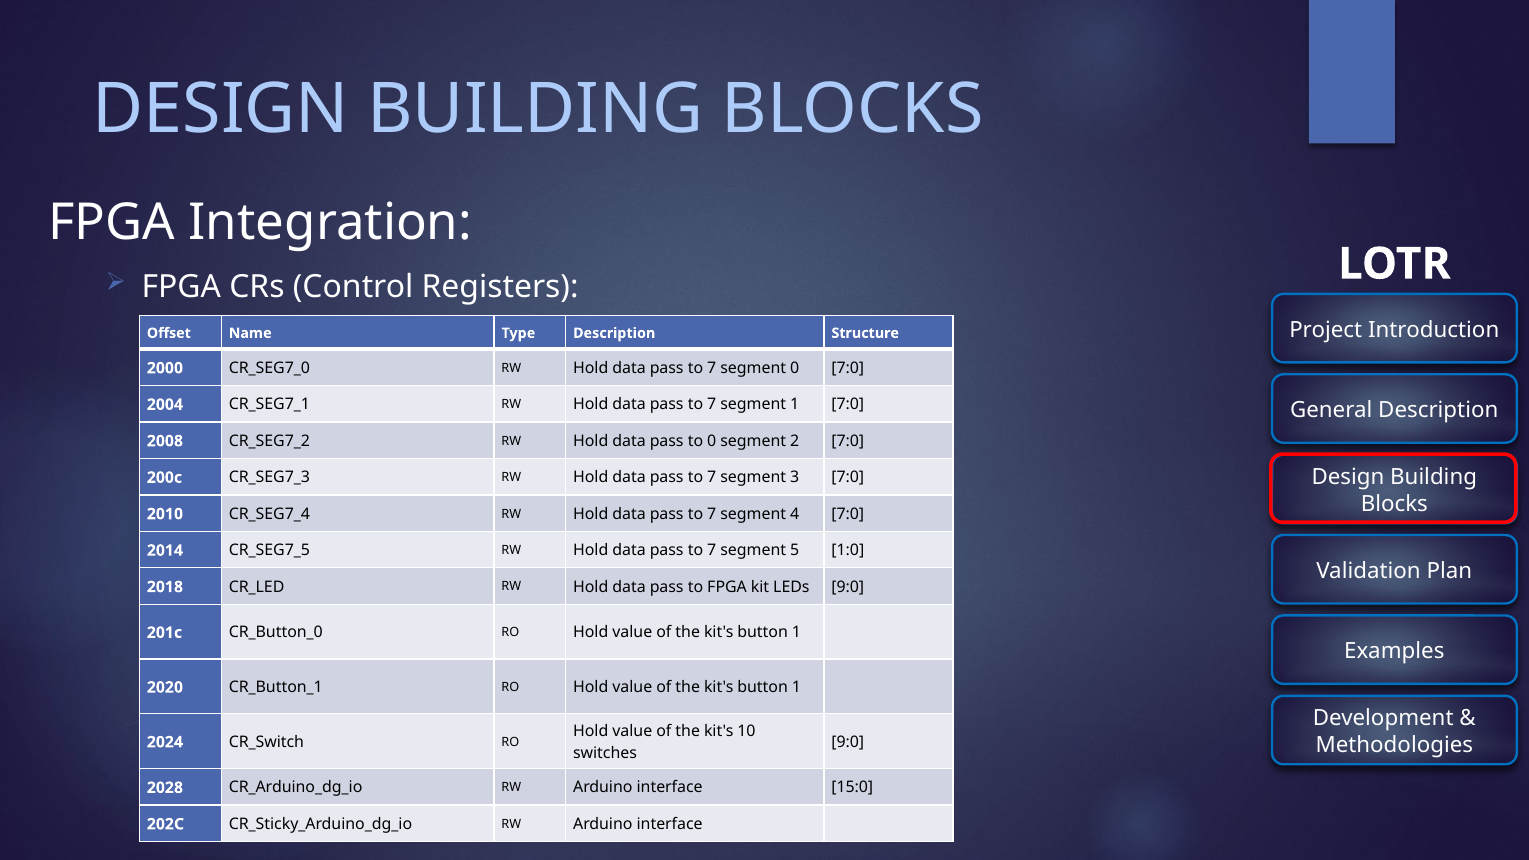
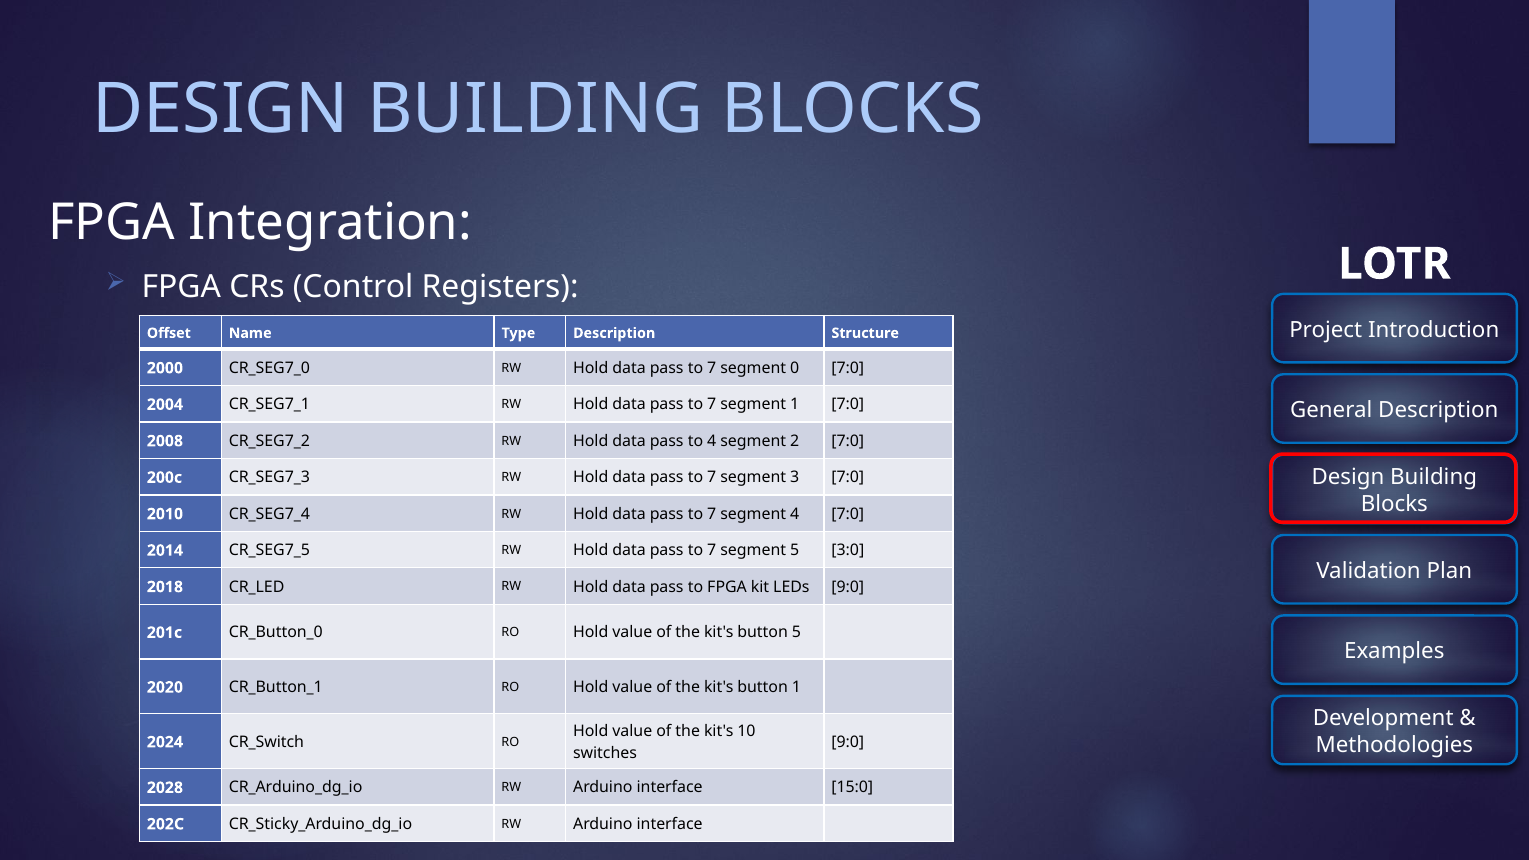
to 0: 0 -> 4 (712, 441)
1:0: 1:0 -> 3:0 (848, 551)
1: 1 -> 5 (797, 633)
